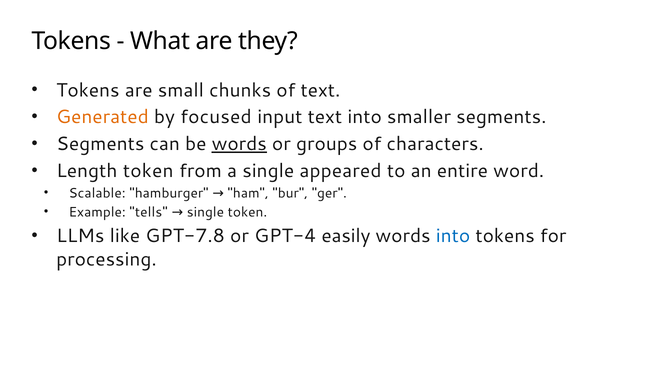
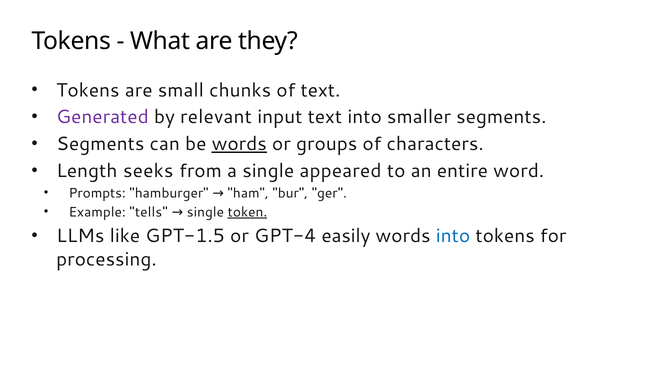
Generated colour: orange -> purple (102, 117)
focused: focused -> relevant (216, 117)
Length token: token -> seeks (148, 171)
Scalable: Scalable -> Prompts (97, 193)
token underline: none -> present (247, 212)
GPT-7.8: GPT-7.8 -> GPT-1.5 (185, 236)
